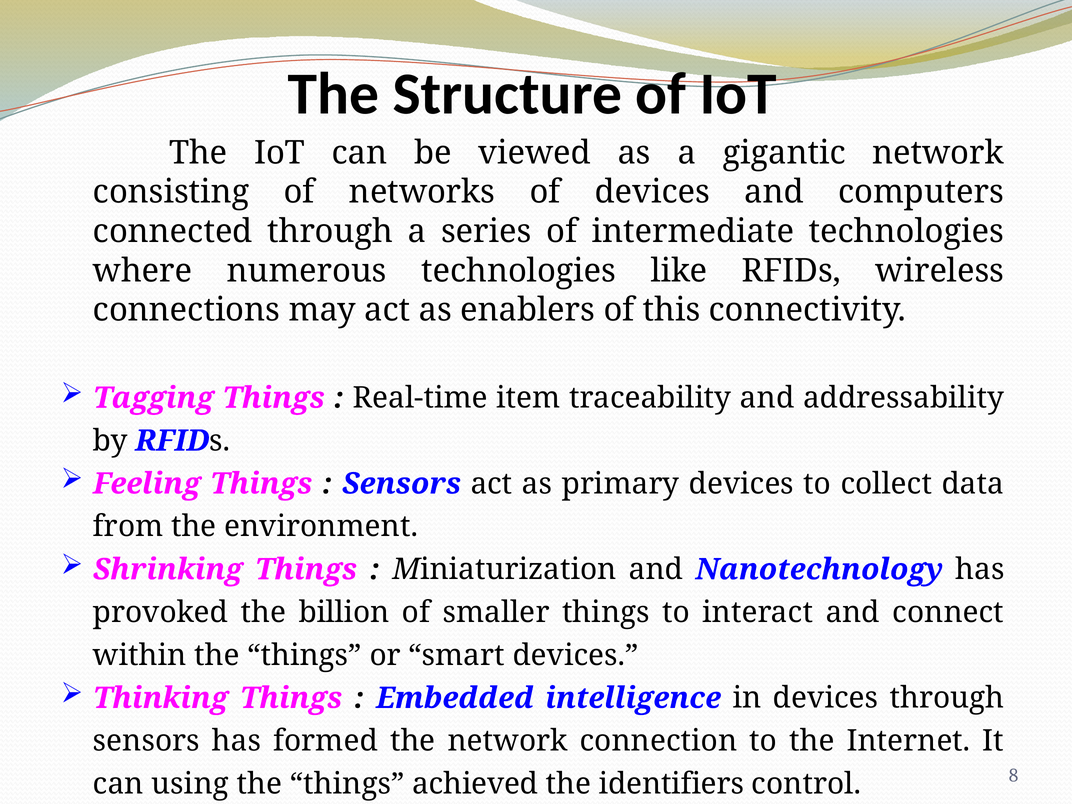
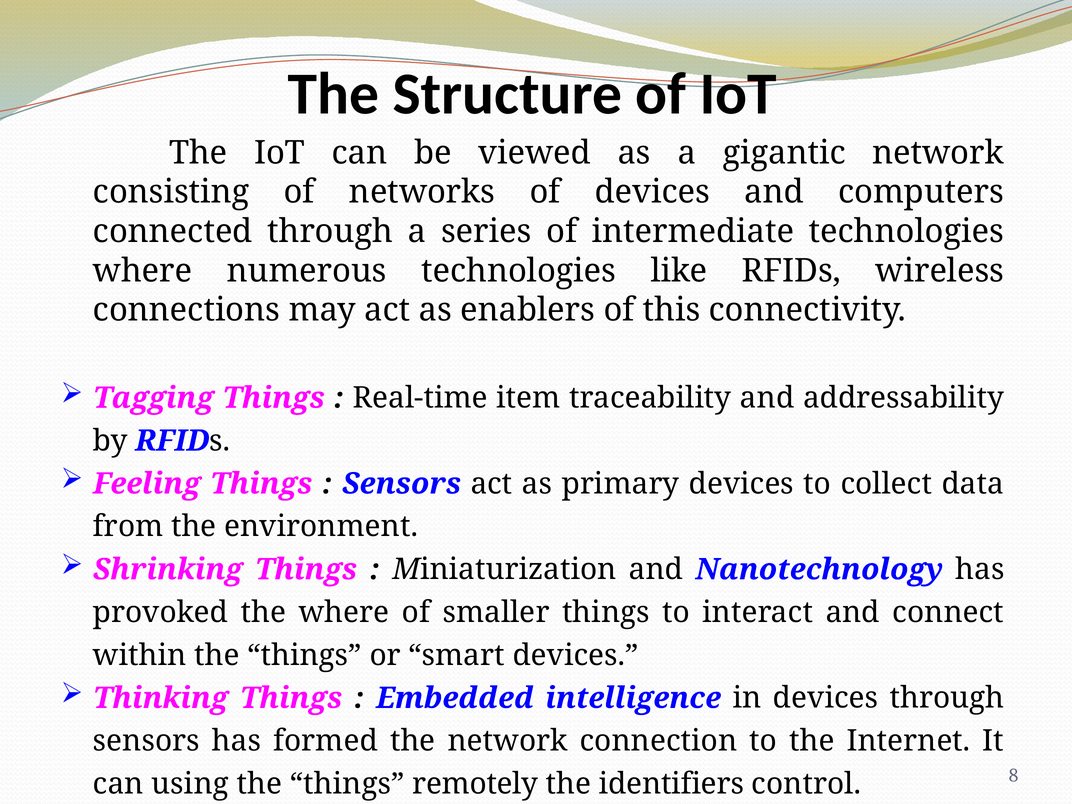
the billion: billion -> where (344, 612)
achieved: achieved -> remotely (475, 784)
